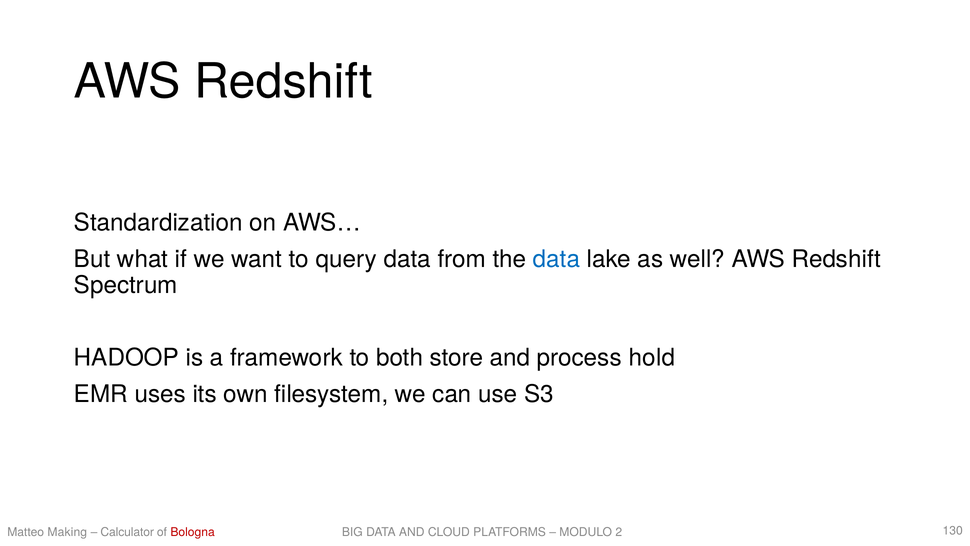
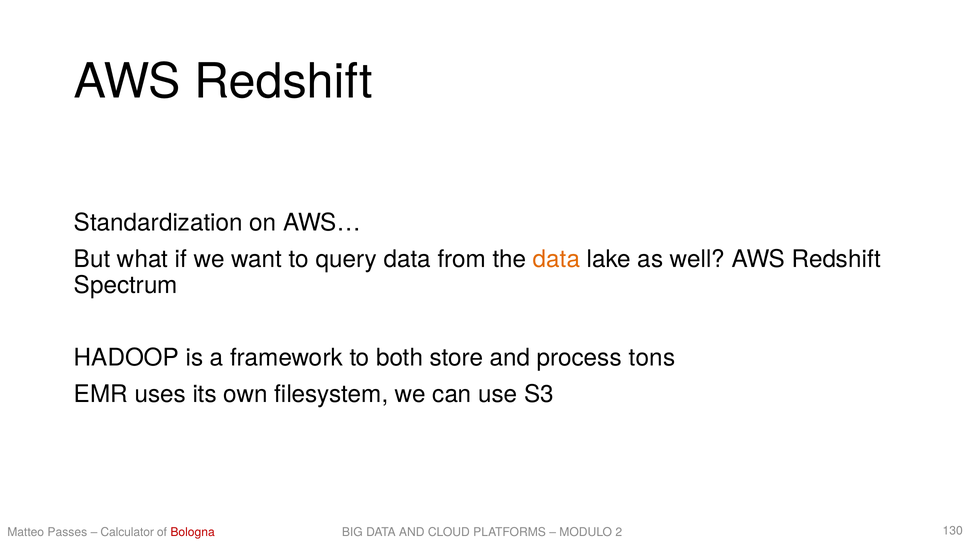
data colour: blue -> orange (556, 259)
hold: hold -> tons (652, 358)
Making: Making -> Passes (67, 532)
